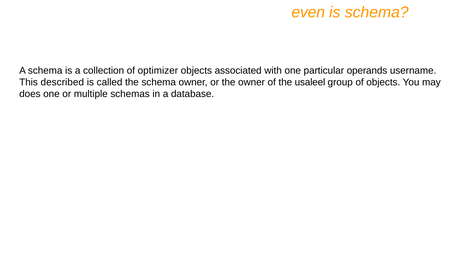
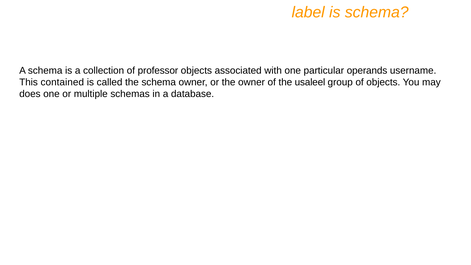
even: even -> label (308, 12)
optimizer: optimizer -> professor (158, 70)
described: described -> contained (62, 82)
